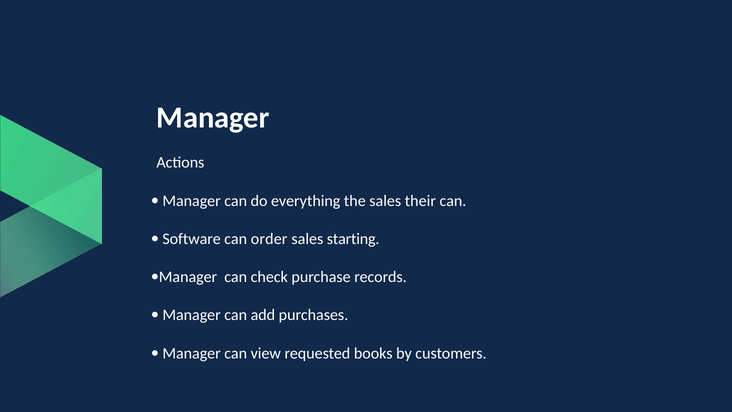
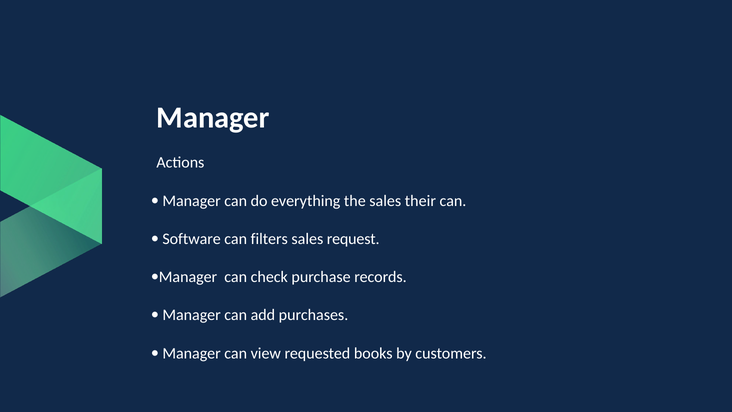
order: order -> filters (269, 239)
starting: starting -> request (353, 239)
